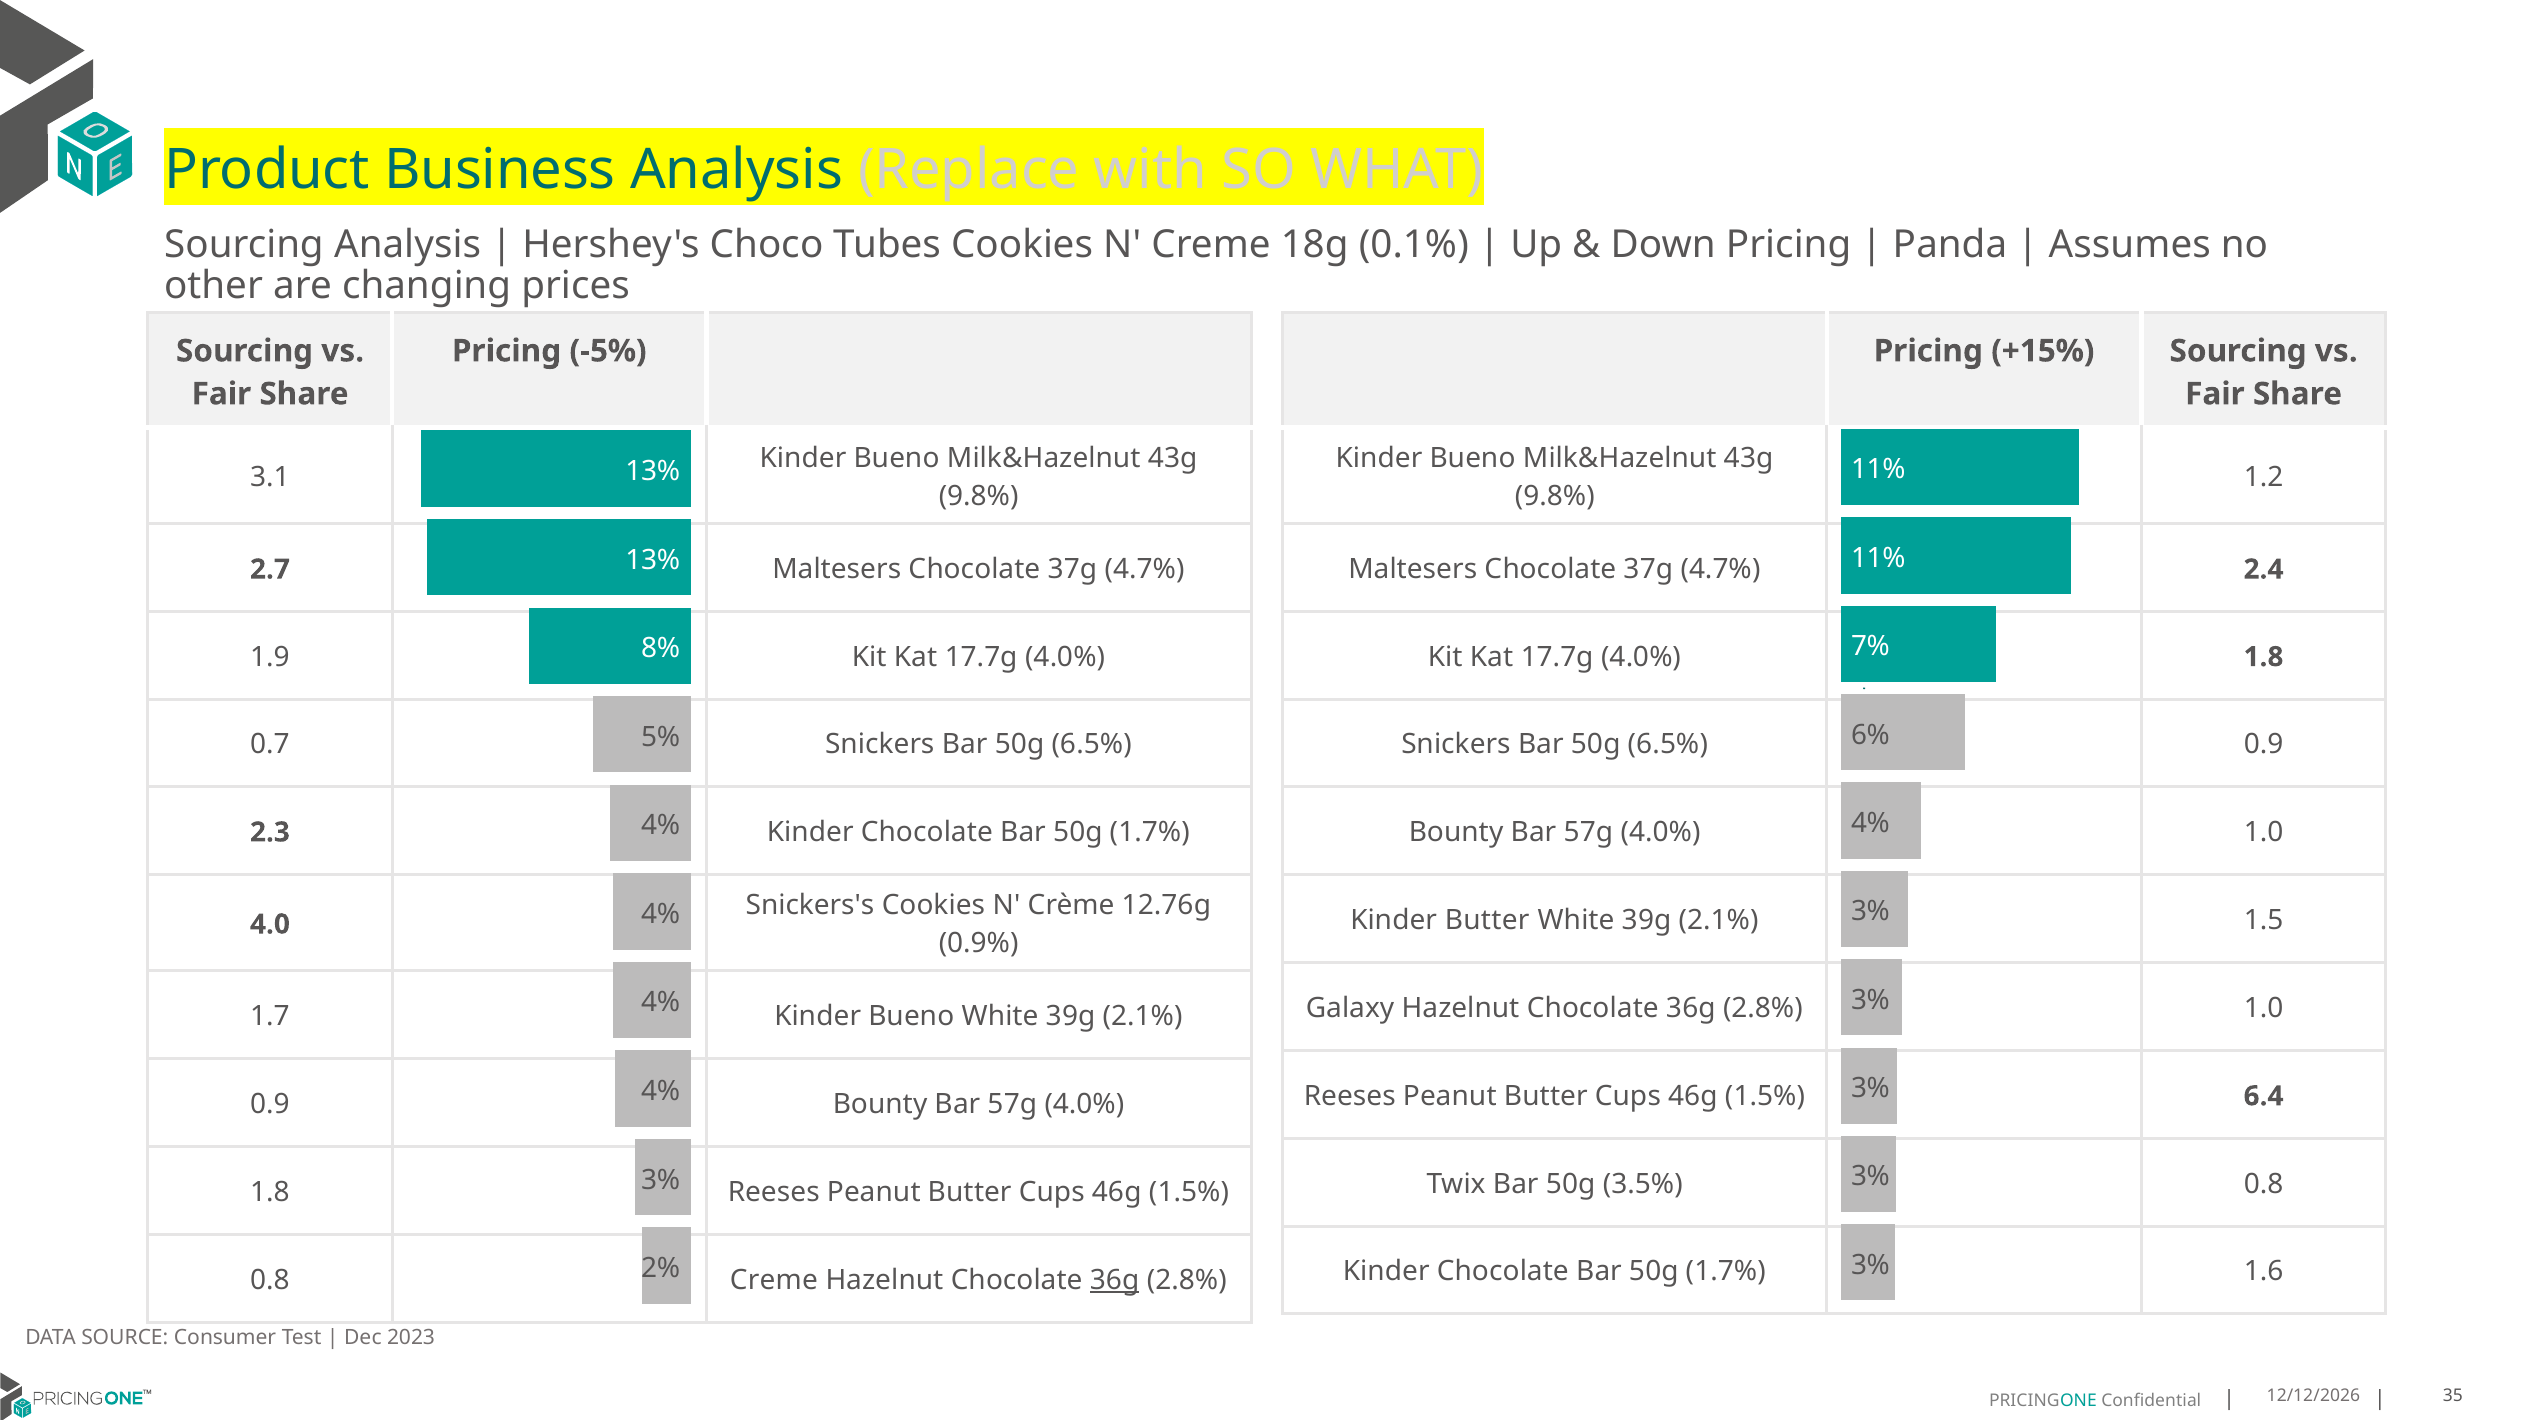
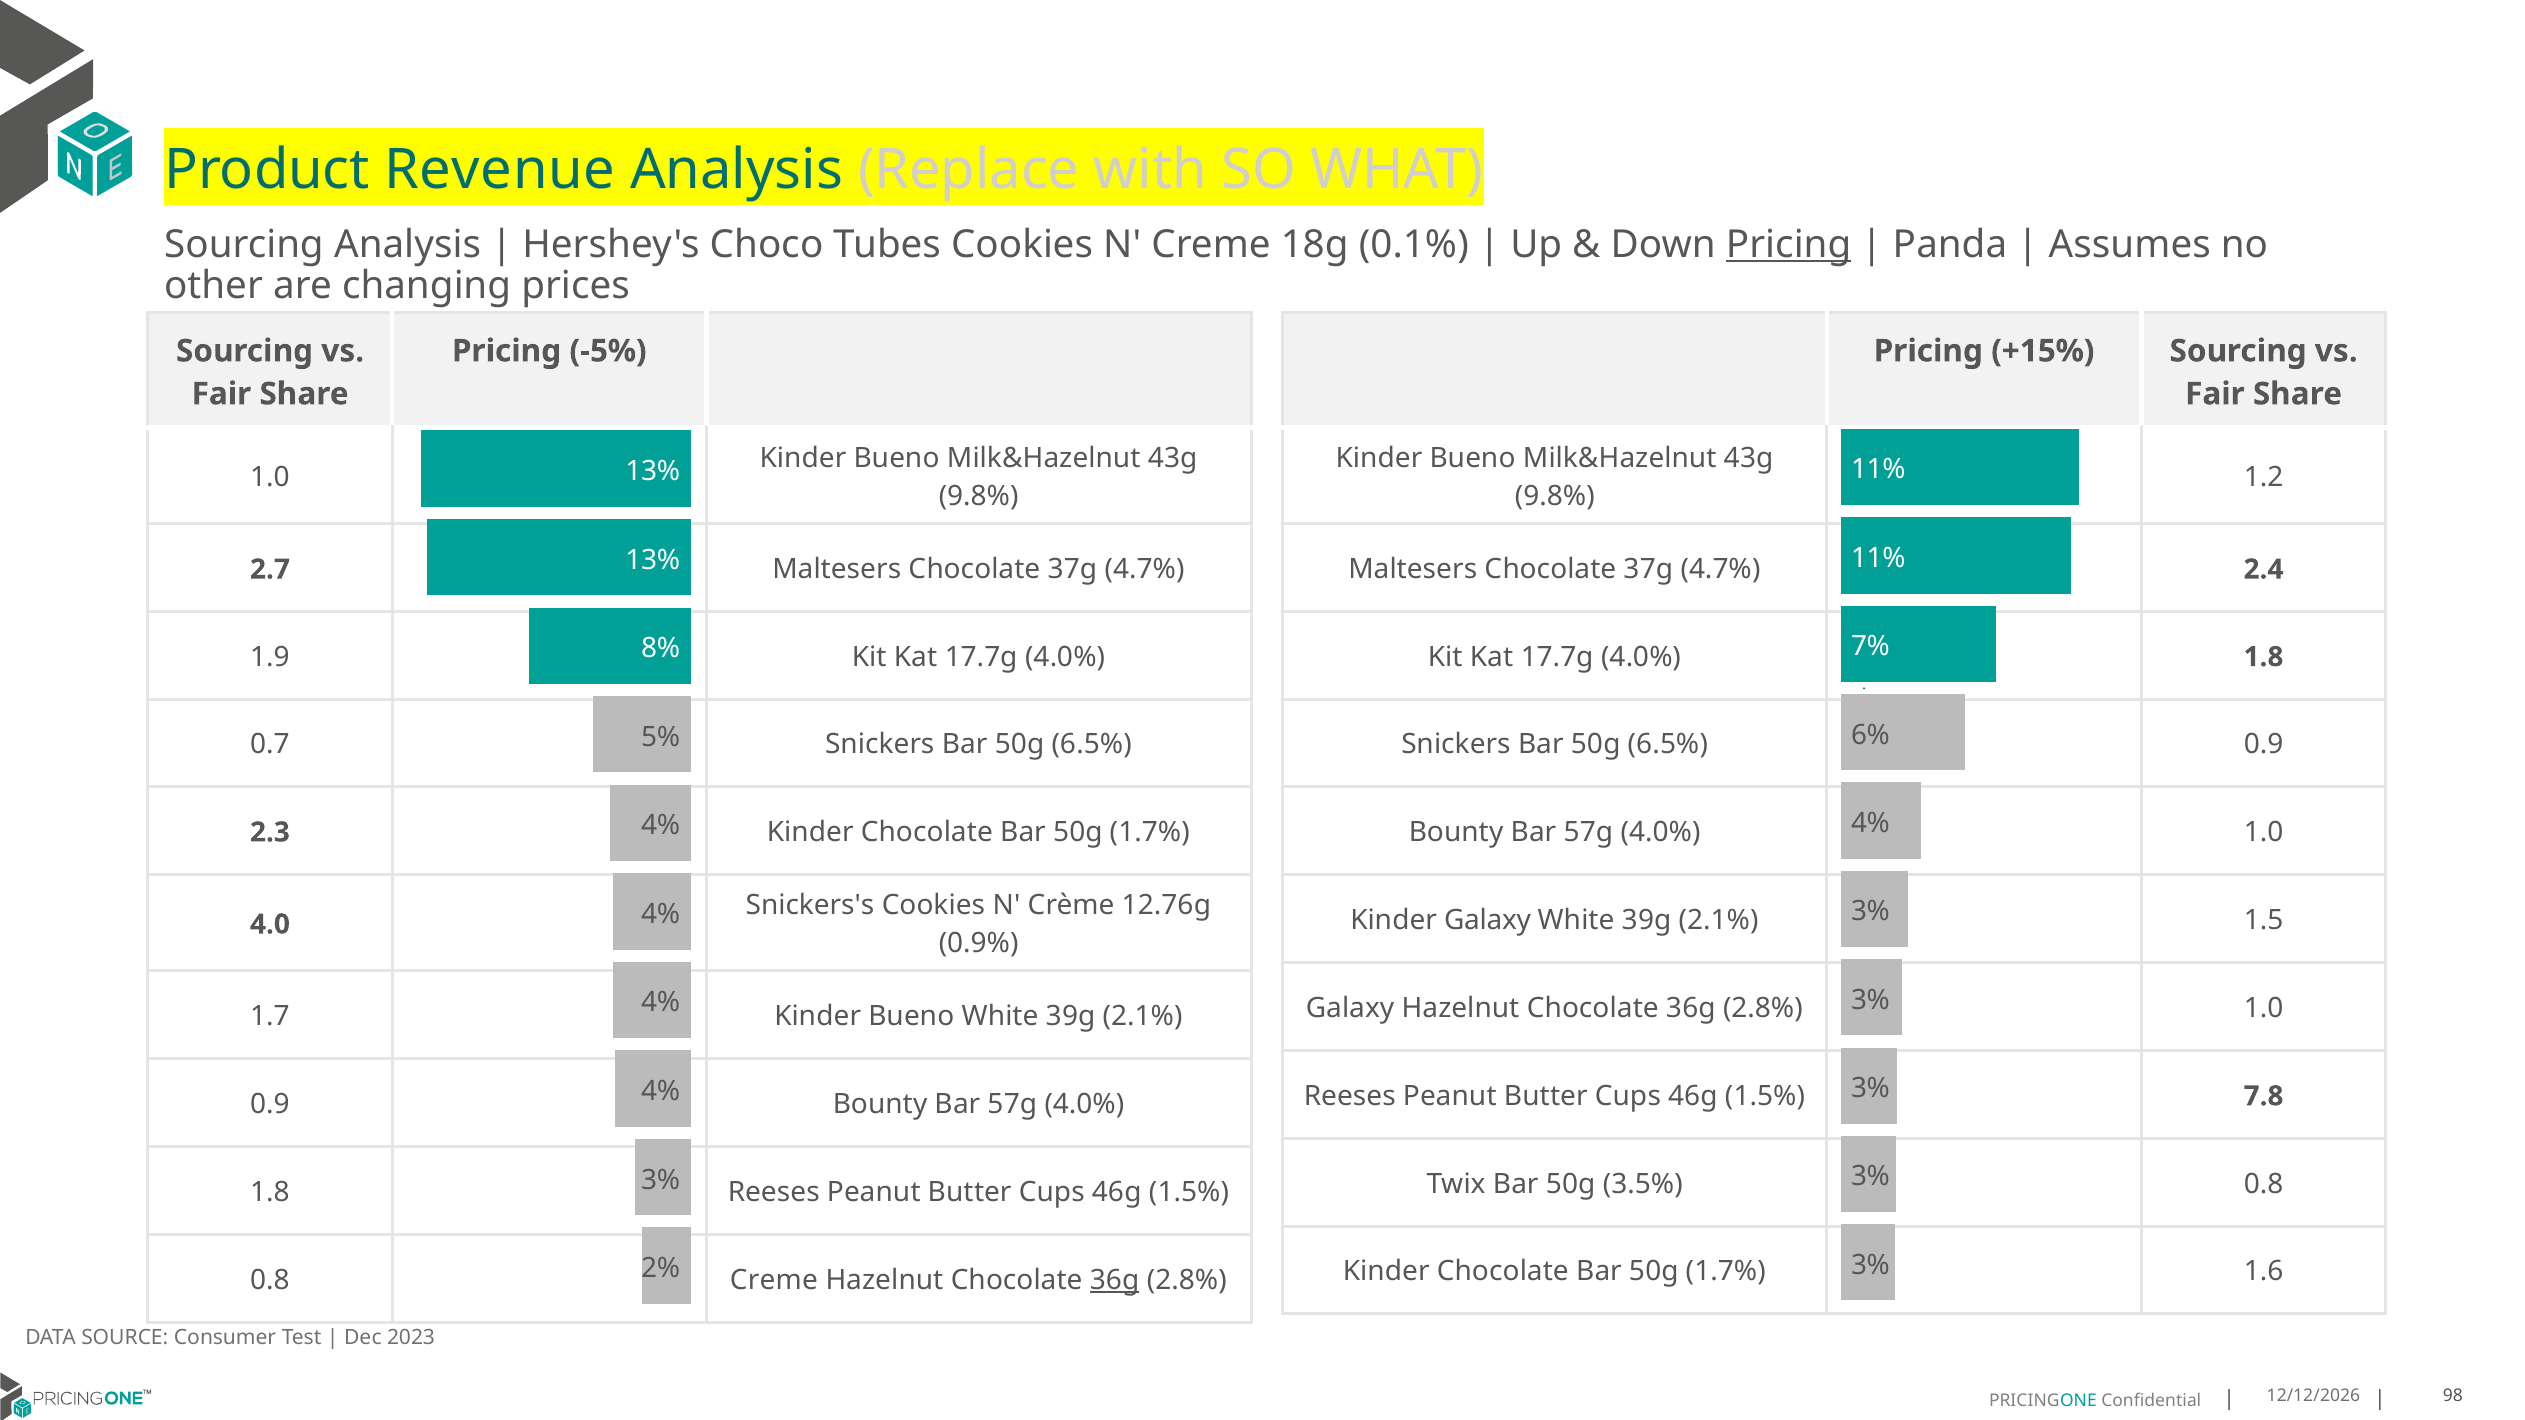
Business: Business -> Revenue (500, 170)
Pricing underline: none -> present (1789, 244)
3.1: 3.1 -> 1.0 (270, 477)
Kinder Butter: Butter -> Galaxy (1487, 920)
6.4: 6.4 -> 7.8 (2264, 1096)
35: 35 -> 98 (2453, 1396)
